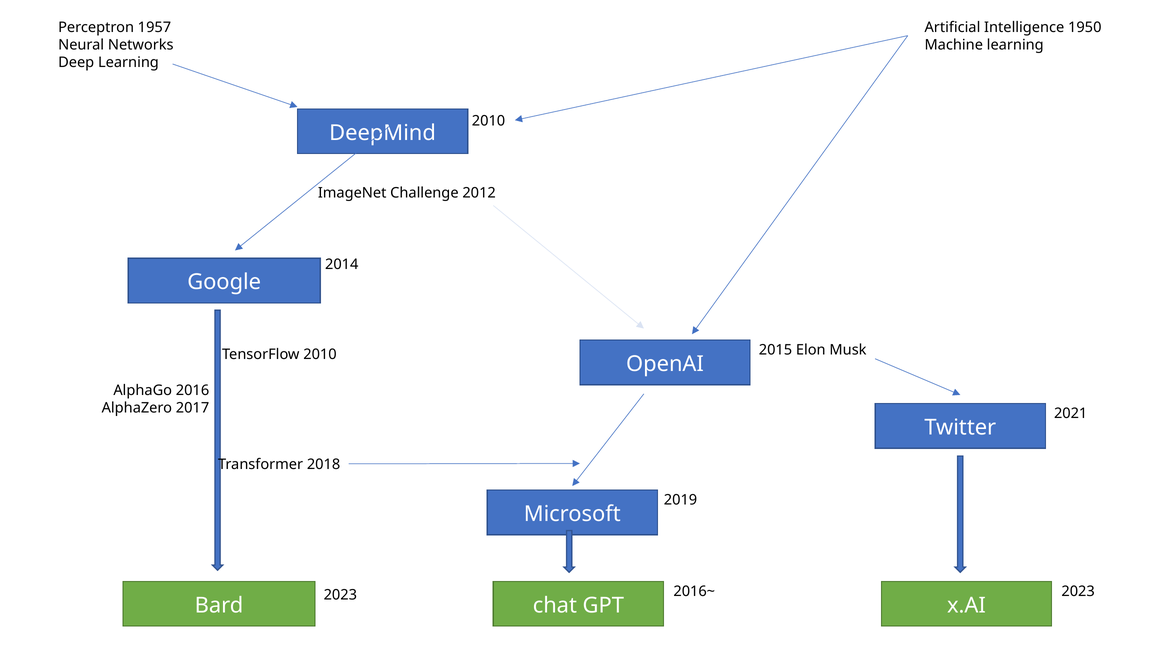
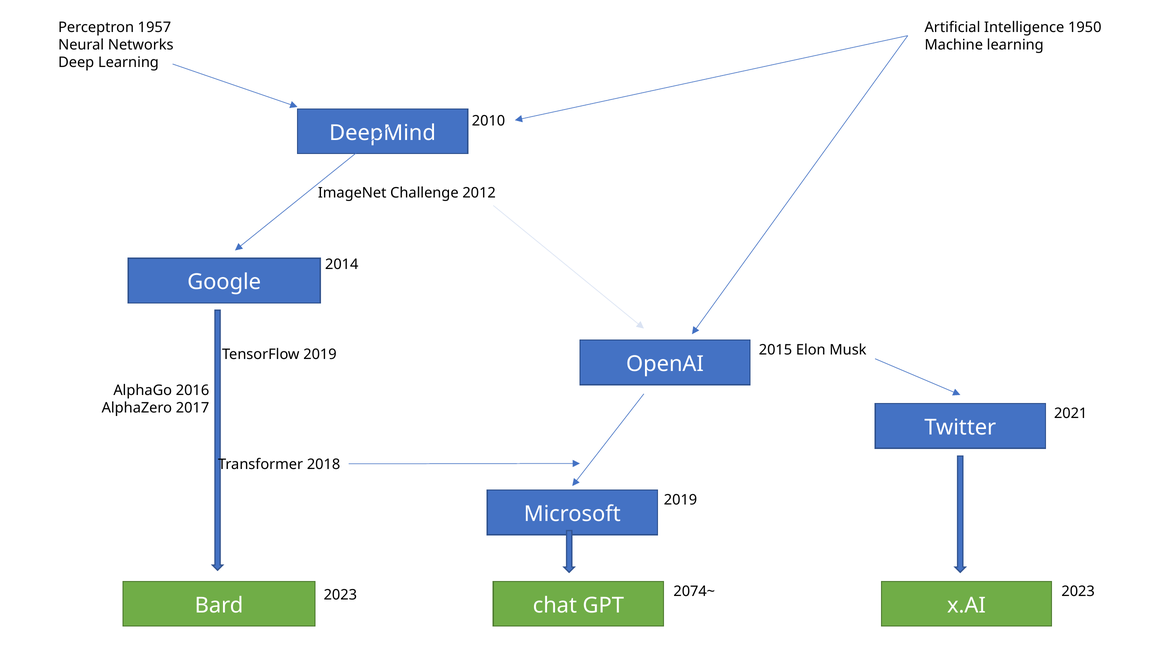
TensorFlow 2010: 2010 -> 2019 (320, 355)
2016~: 2016~ -> 2074~ (694, 592)
